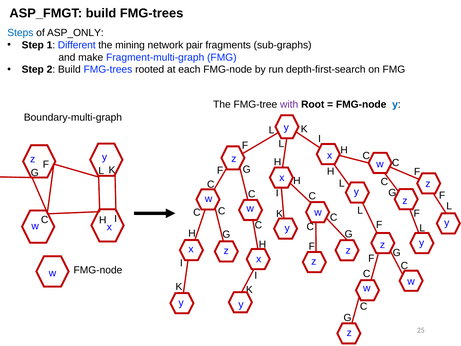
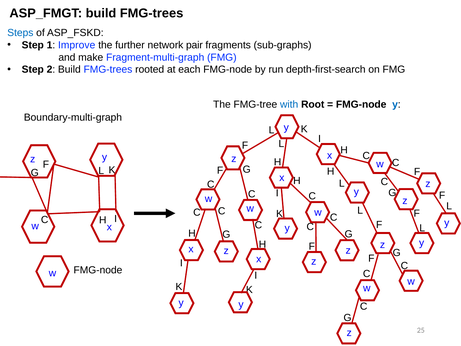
ASP_ONLY: ASP_ONLY -> ASP_FSKD (75, 33)
Different: Different -> Improve (77, 45)
mining: mining -> further (130, 45)
with colour: purple -> blue (289, 105)
